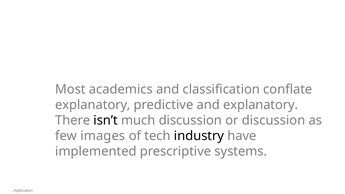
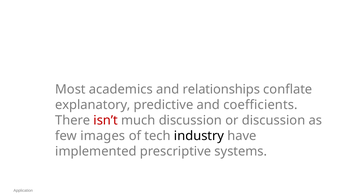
classification: classification -> relationships (221, 89)
and explanatory: explanatory -> coefficients (261, 105)
isn’t colour: black -> red (106, 120)
